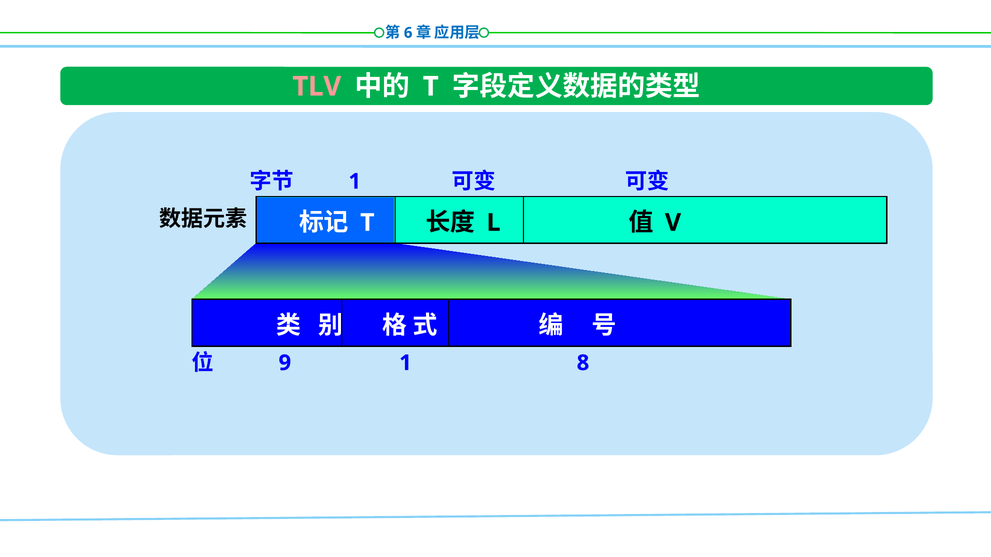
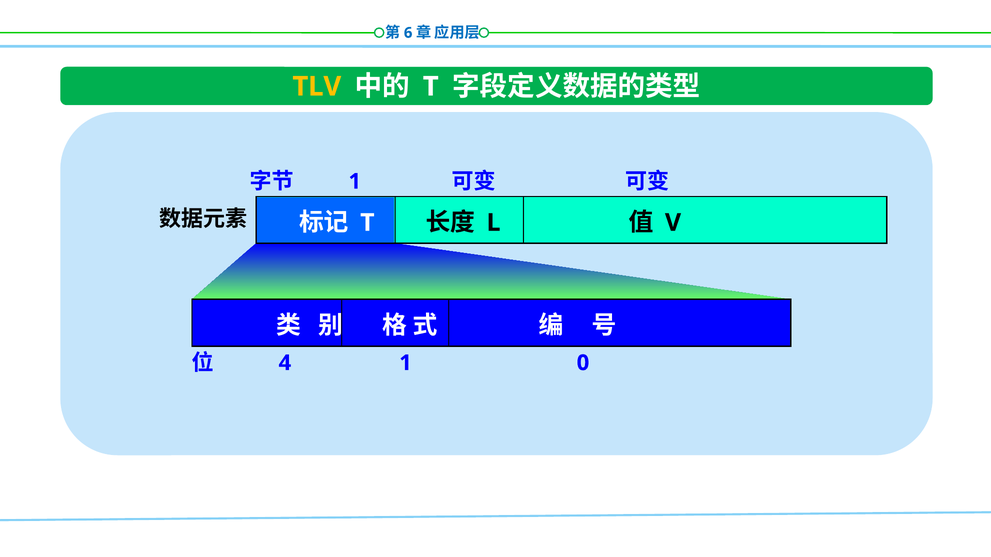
TLV colour: pink -> yellow (317, 87)
9: 9 -> 4 (285, 363)
8: 8 -> 0 (583, 363)
